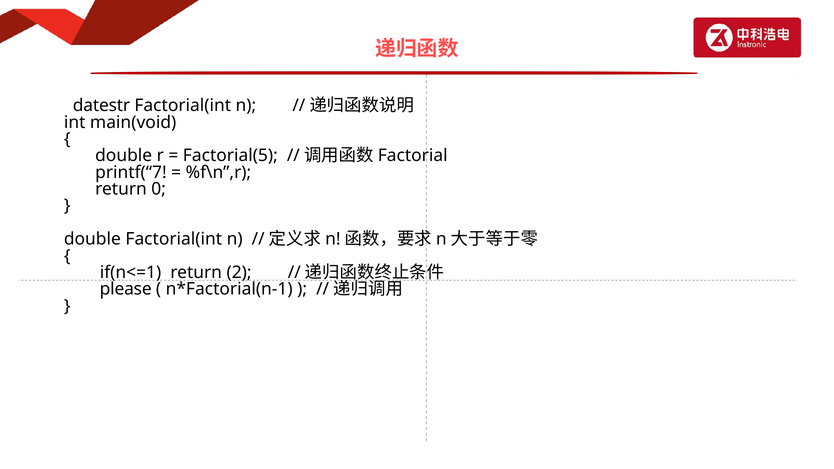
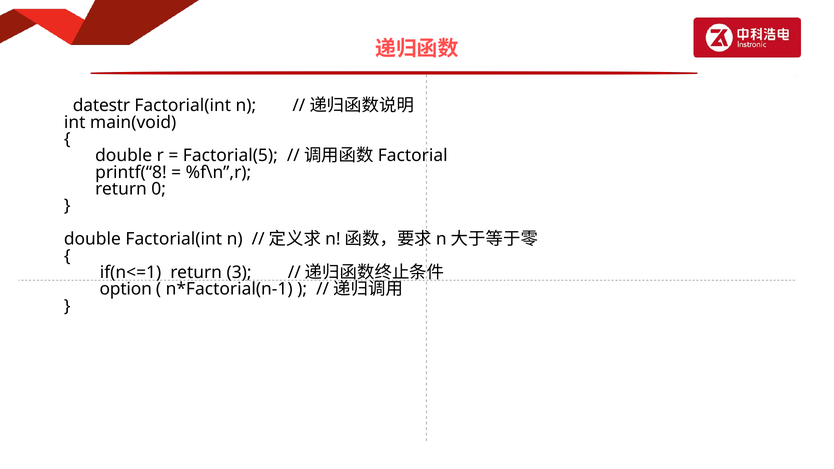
printf(“7: printf(“7 -> printf(“8 (131, 172)
2: 2 -> 3 (239, 273)
please: please -> option (126, 289)
